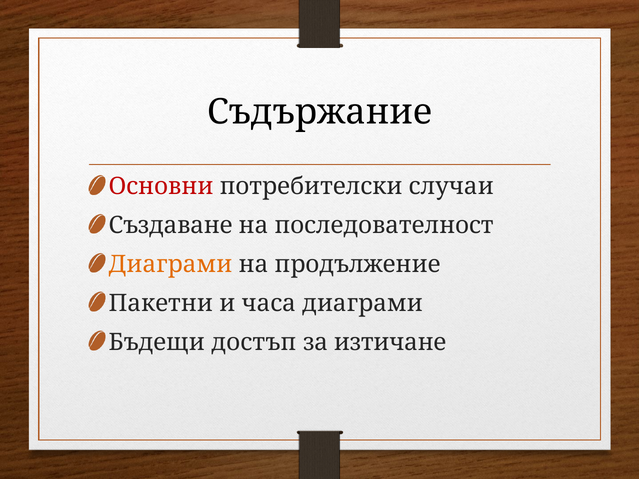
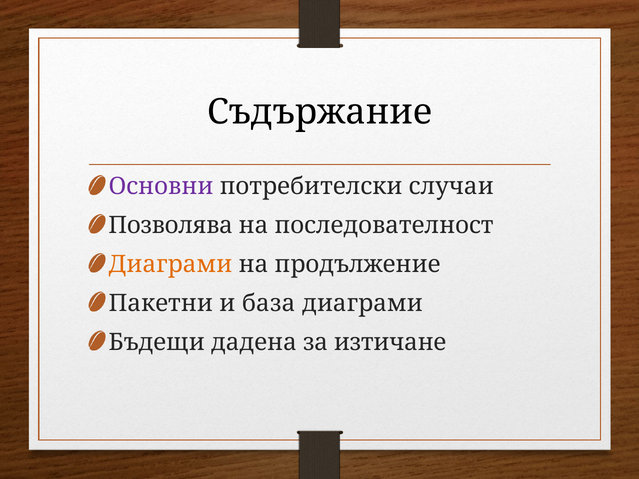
Основни colour: red -> purple (161, 187)
Създаване: Създаване -> Позволява (171, 226)
часа: часа -> база (269, 303)
достъп: достъп -> дадена (254, 342)
